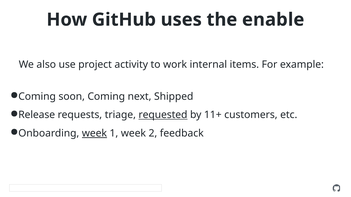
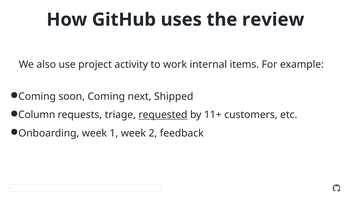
enable: enable -> review (273, 20)
Release: Release -> Column (37, 115)
week underline: present -> none (94, 134)
